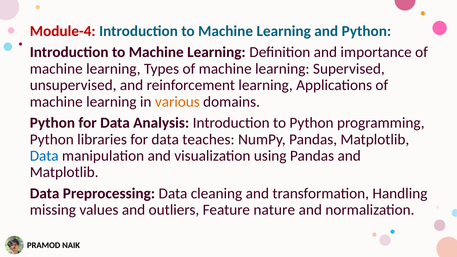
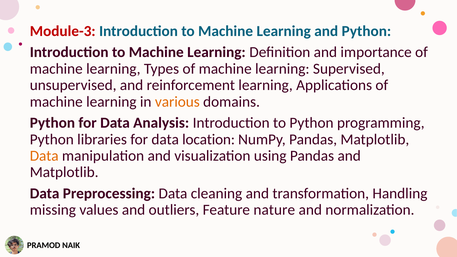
Module-4: Module-4 -> Module-3 (63, 31)
teaches: teaches -> location (209, 139)
Data colour: blue -> orange (44, 156)
